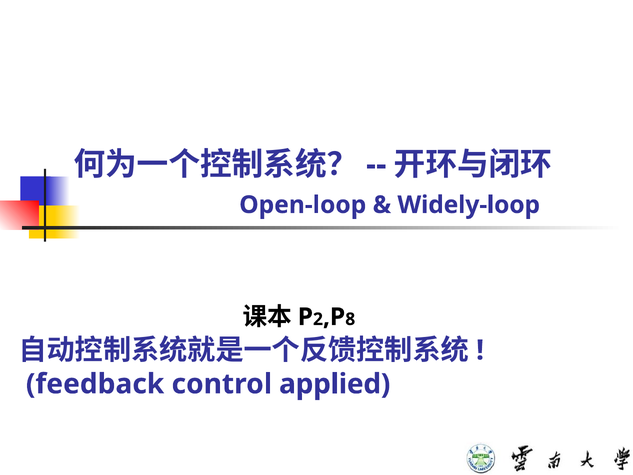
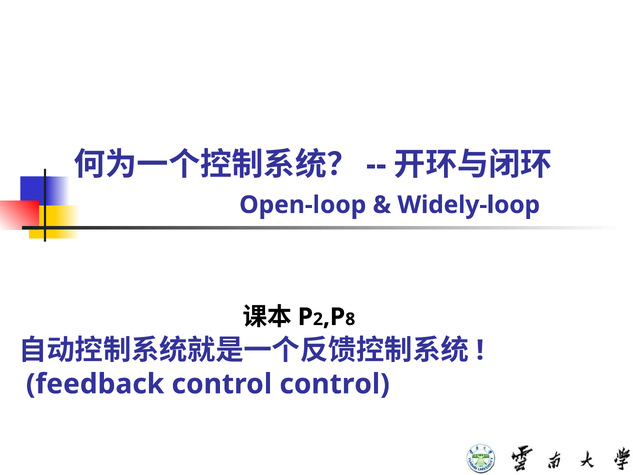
control applied: applied -> control (335, 384)
